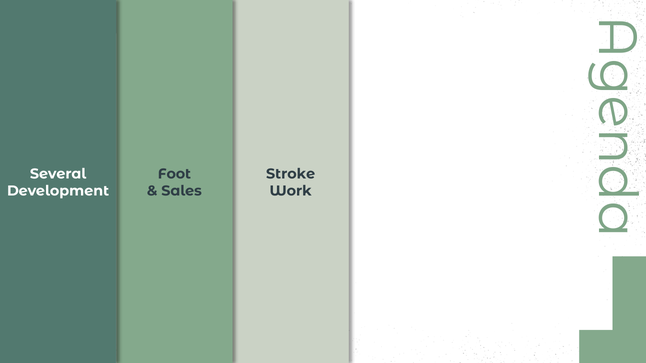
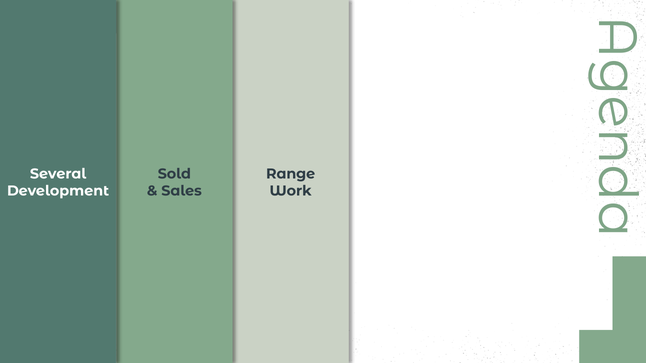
Foot: Foot -> Sold (174, 174)
Stroke: Stroke -> Range (291, 174)
